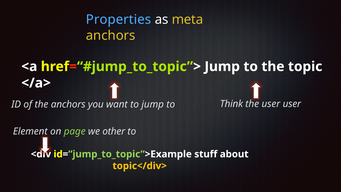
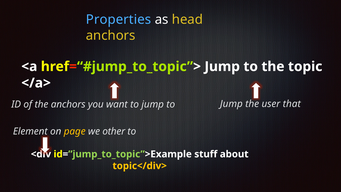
meta: meta -> head (187, 20)
jump to Think: Think -> Jump (231, 104)
user user: user -> that (292, 104)
page colour: light green -> yellow (75, 131)
